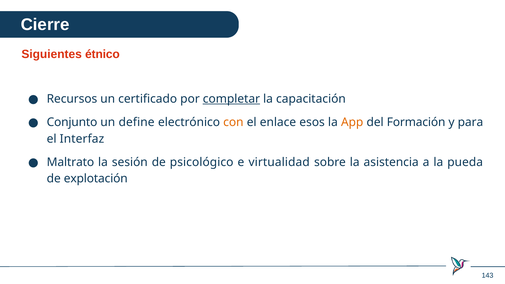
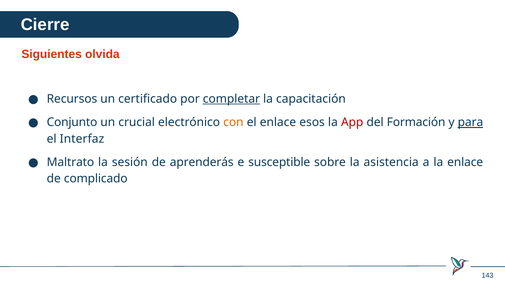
étnico: étnico -> olvida (102, 54)
define: define -> crucial (137, 122)
App colour: orange -> red (352, 122)
para underline: none -> present (470, 122)
psicológico: psicológico -> aprenderás (202, 162)
virtualidad: virtualidad -> susceptible (279, 162)
la pueda: pueda -> enlace (465, 162)
explotación: explotación -> complicado (96, 179)
